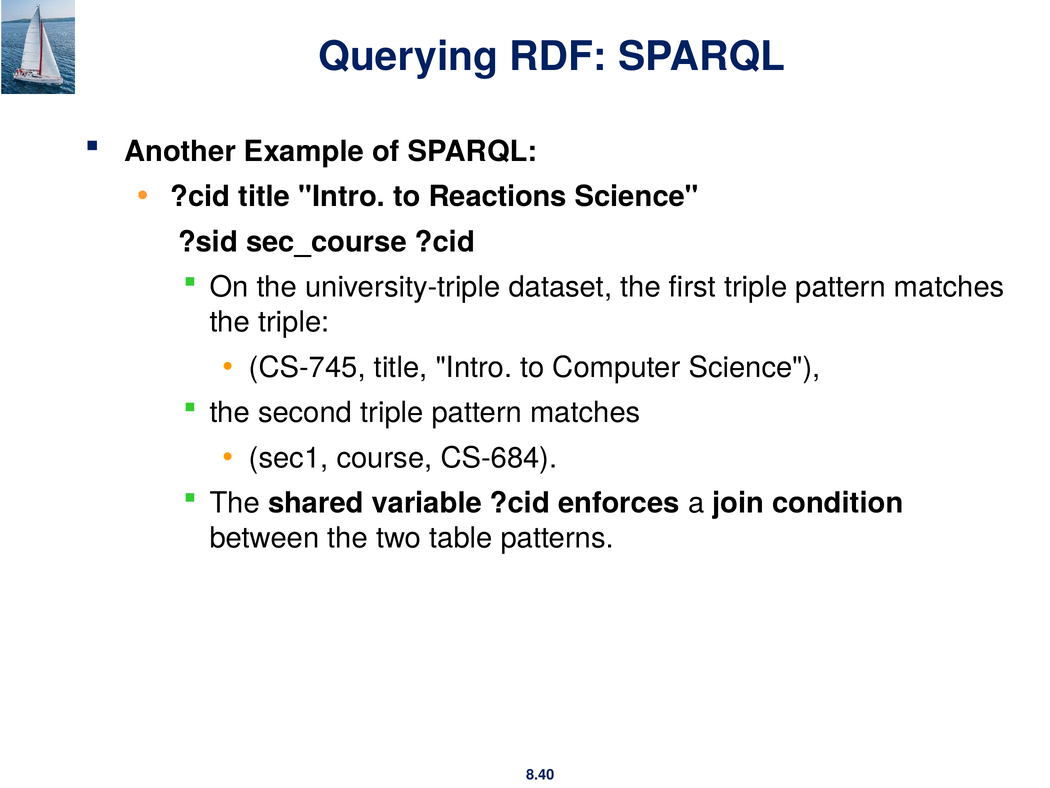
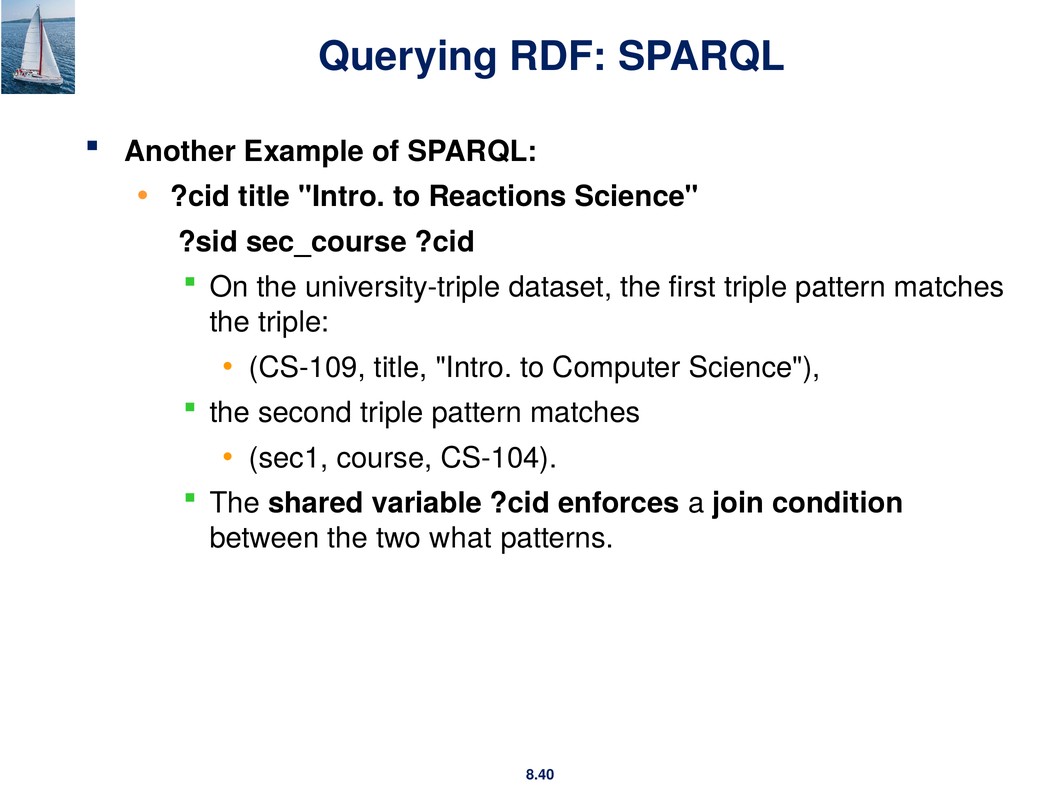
CS-745: CS-745 -> CS-109 (307, 367)
CS-684: CS-684 -> CS-104 (499, 458)
table: table -> what (461, 538)
